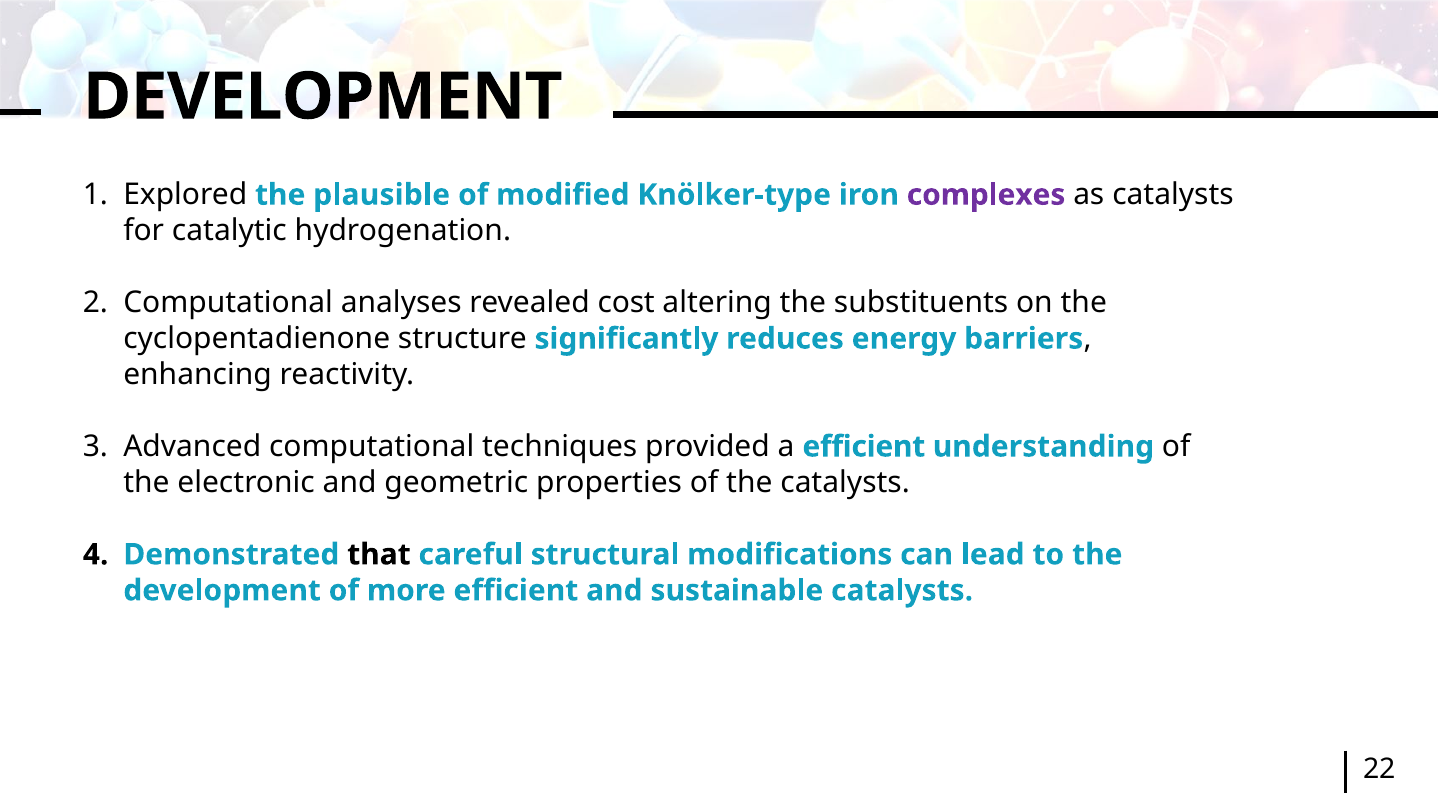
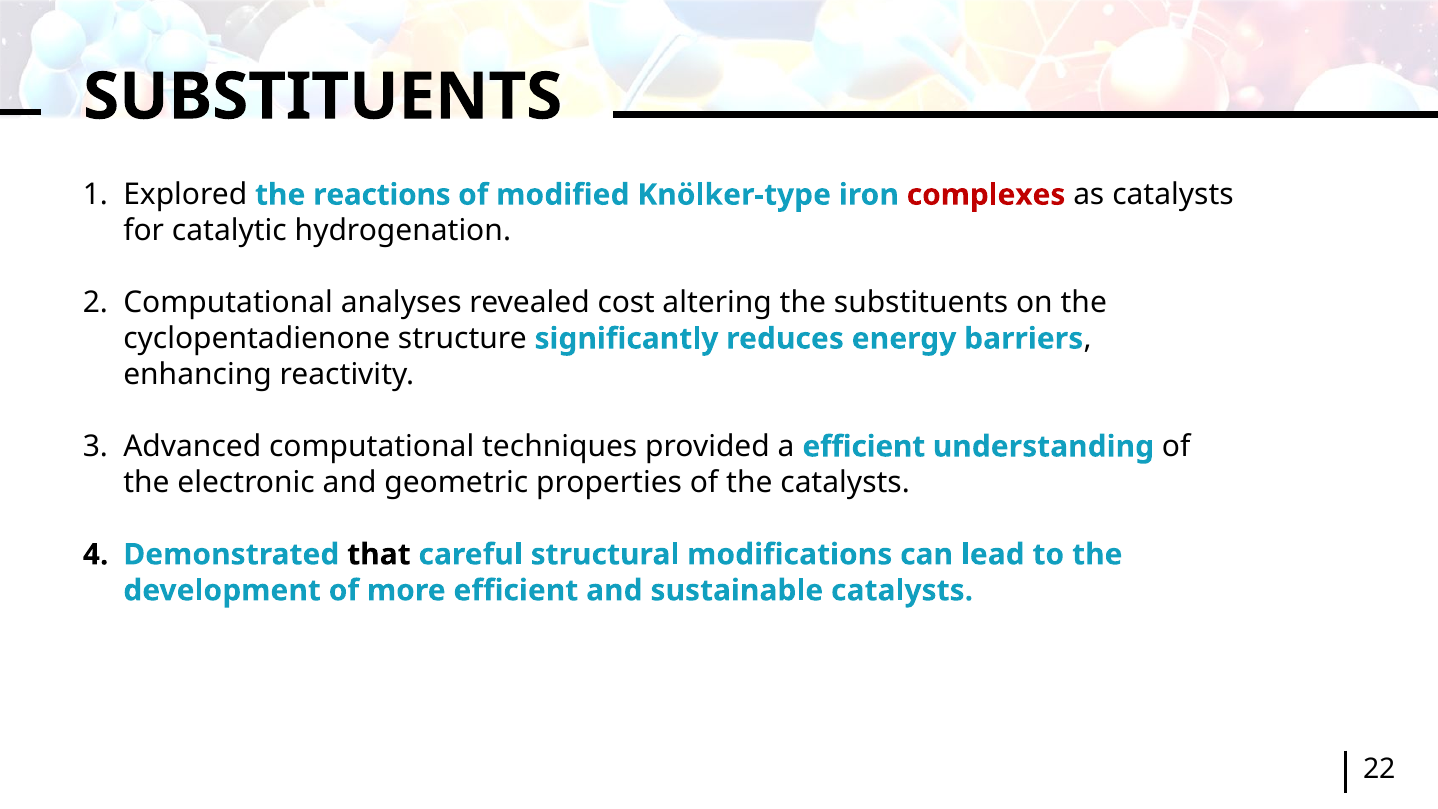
DEVELOPMENT: DEVELOPMENT -> SUBSTITUENTS (323, 97)
plausible: plausible -> reactions (382, 195)
complexes colour: purple -> red (986, 195)
